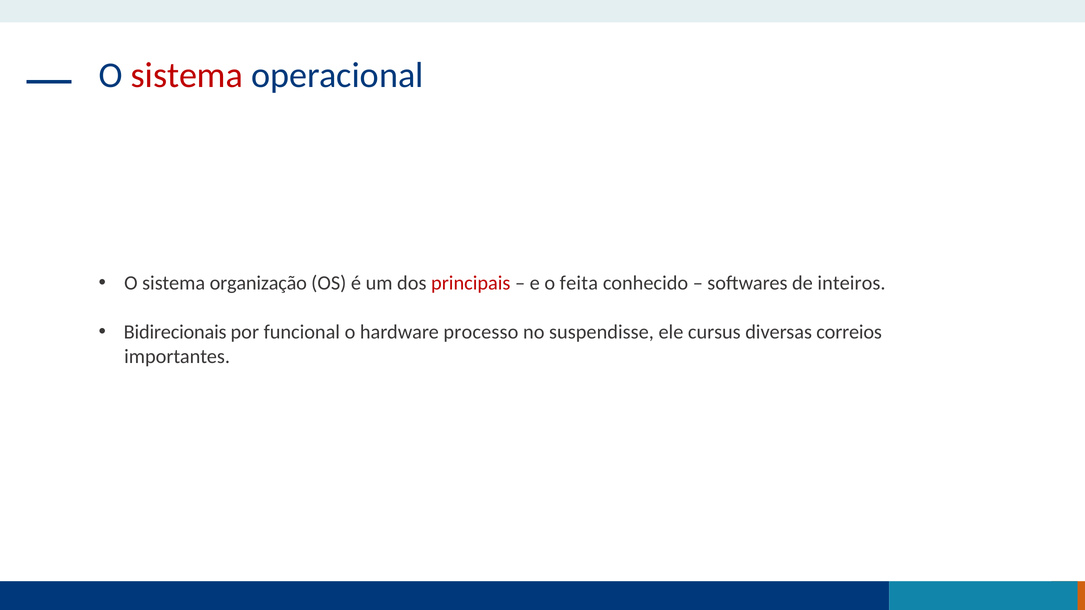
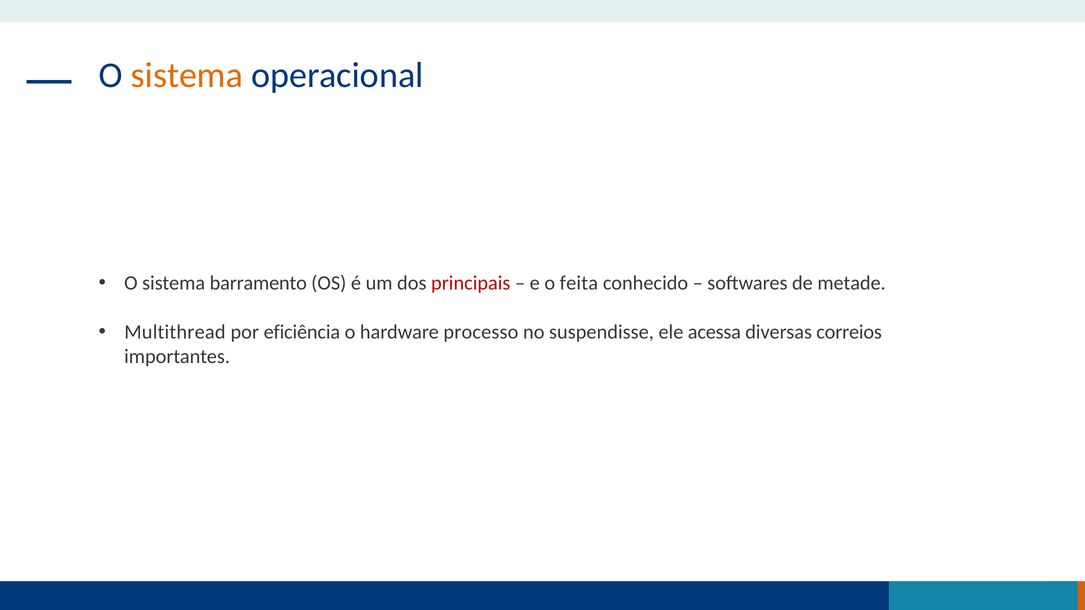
sistema colour: red -> orange (187, 75)
organização: organização -> barramento (258, 283)
inteiros: inteiros -> metade (852, 283)
Bidirecionais: Bidirecionais -> Multithread (175, 332)
funcional: funcional -> eficiência (302, 332)
cursus: cursus -> acessa (714, 332)
